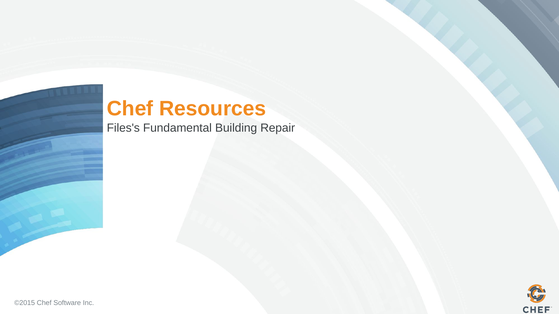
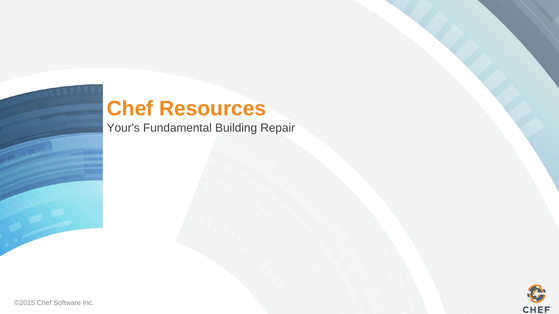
Files's: Files's -> Your's (123, 128)
